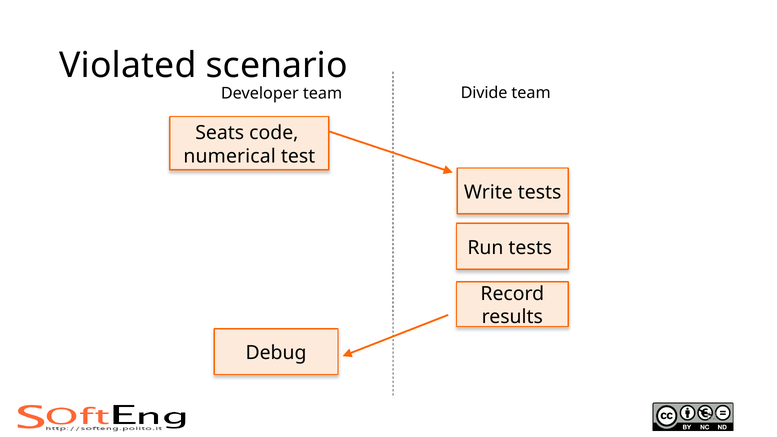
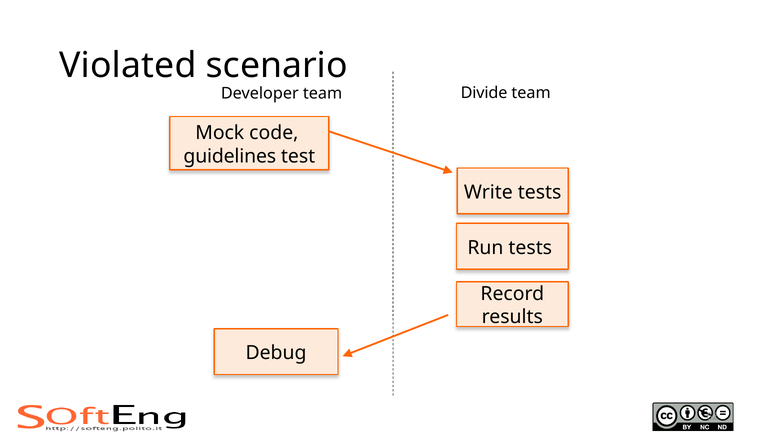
Seats: Seats -> Mock (220, 133)
numerical: numerical -> guidelines (230, 156)
